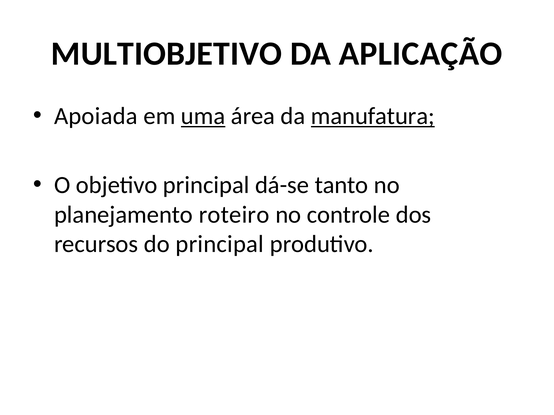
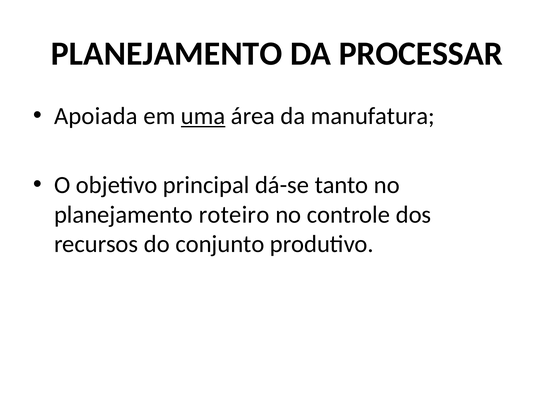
MULTIOBJETIVO: MULTIOBJETIVO -> PLANEJAMENTO (167, 54)
APLICAÇÃO: APLICAÇÃO -> PROCESSAR (421, 54)
manufatura underline: present -> none (373, 116)
do principal: principal -> conjunto (220, 244)
